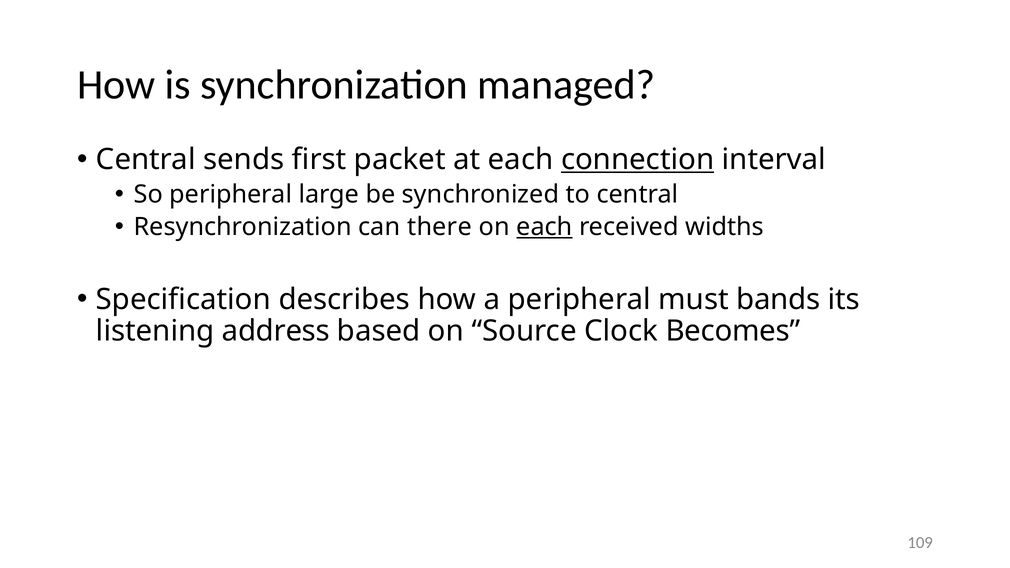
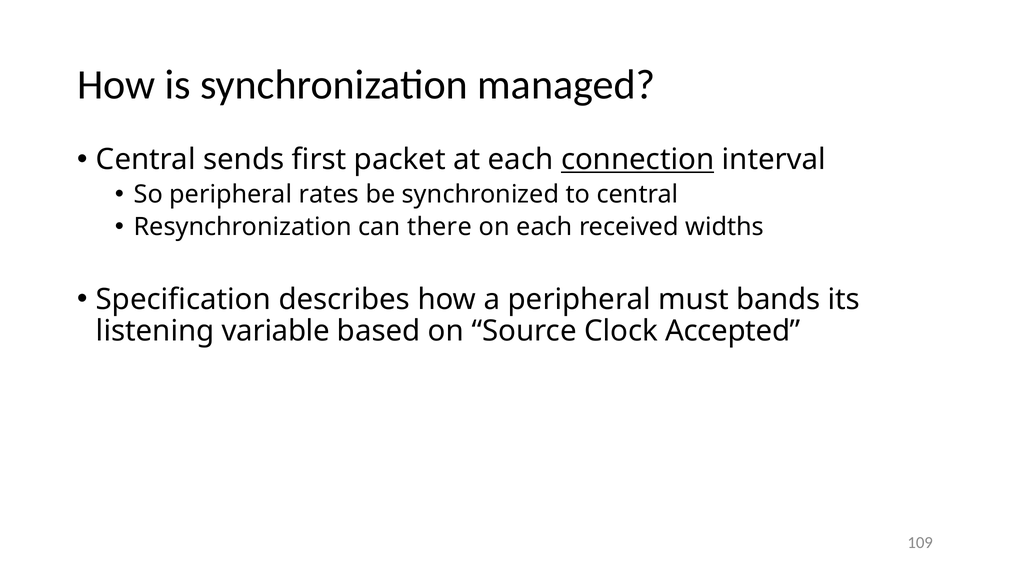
large: large -> rates (329, 194)
each underline: present -> none (544, 227)
address: address -> variable (276, 331)
Becomes: Becomes -> Accepted (733, 331)
